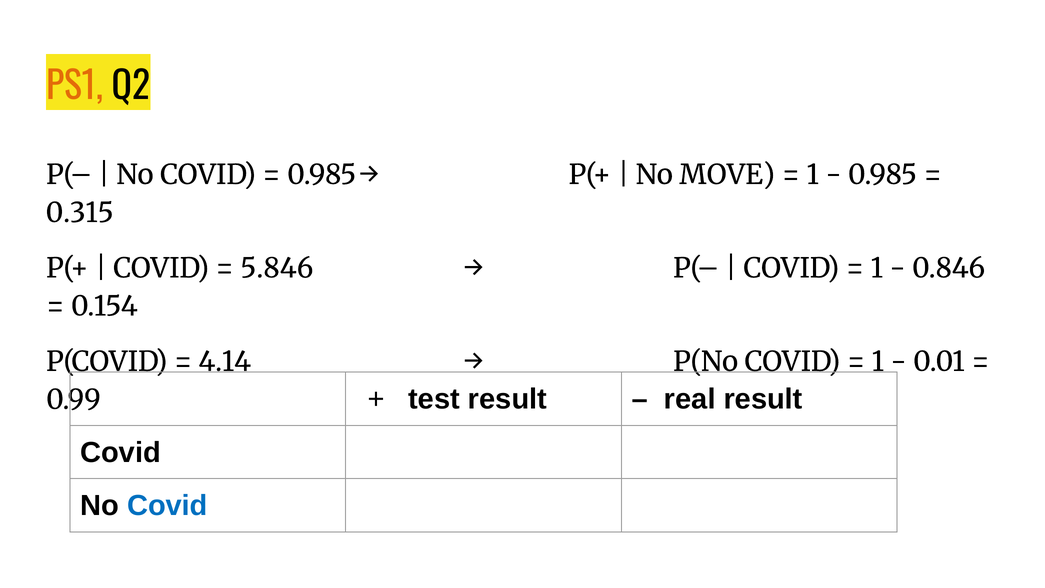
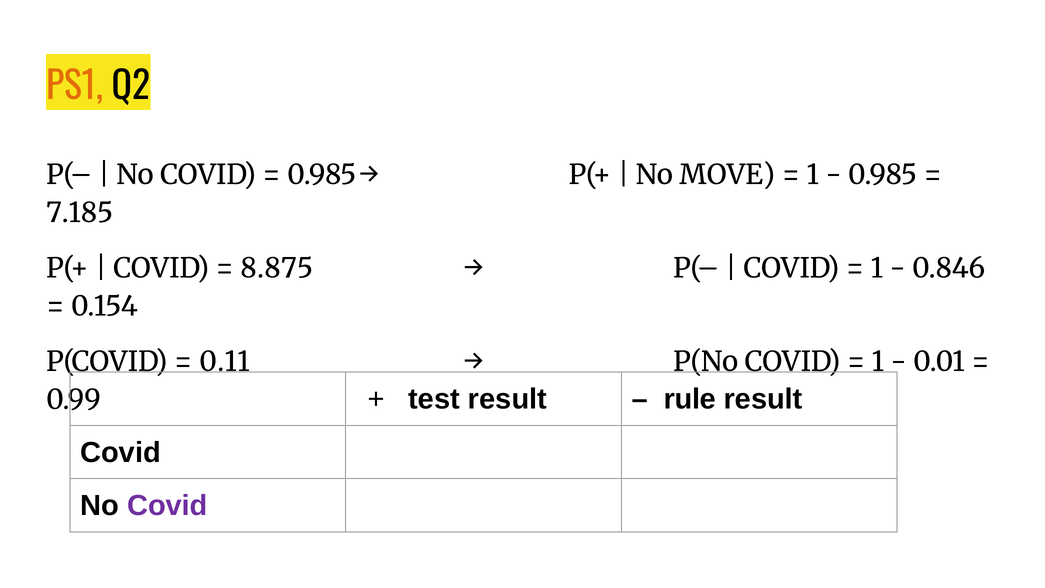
0.315: 0.315 -> 7.185 (80, 213)
5.846: 5.846 -> 8.875 (277, 268)
4.14: 4.14 -> 0.11 (224, 362)
real: real -> rule (690, 399)
Covid colour: blue -> purple (167, 506)
